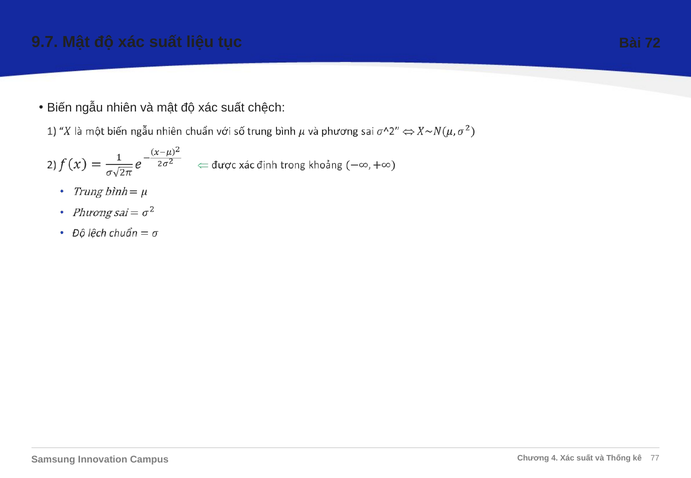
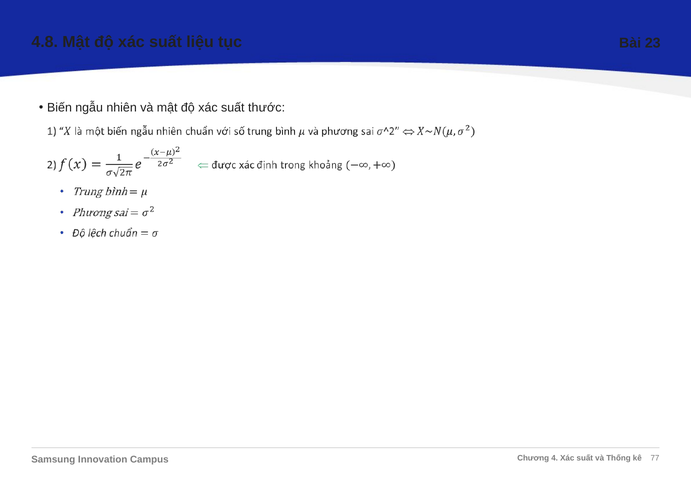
9.7: 9.7 -> 4.8 (45, 42)
72: 72 -> 23 (653, 43)
chệch: chệch -> thước (267, 108)
